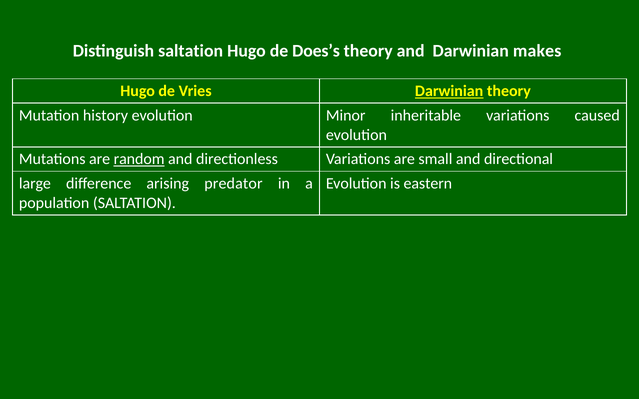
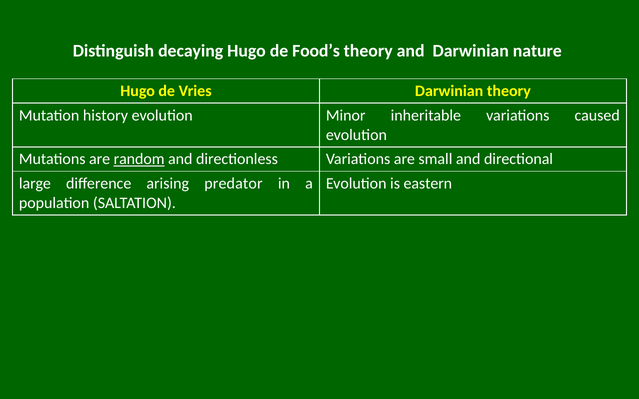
Distinguish saltation: saltation -> decaying (191, 51)
Does’s: Does’s -> Food’s (316, 51)
makes: makes -> nature (537, 51)
Darwinian underline: present -> none (449, 91)
